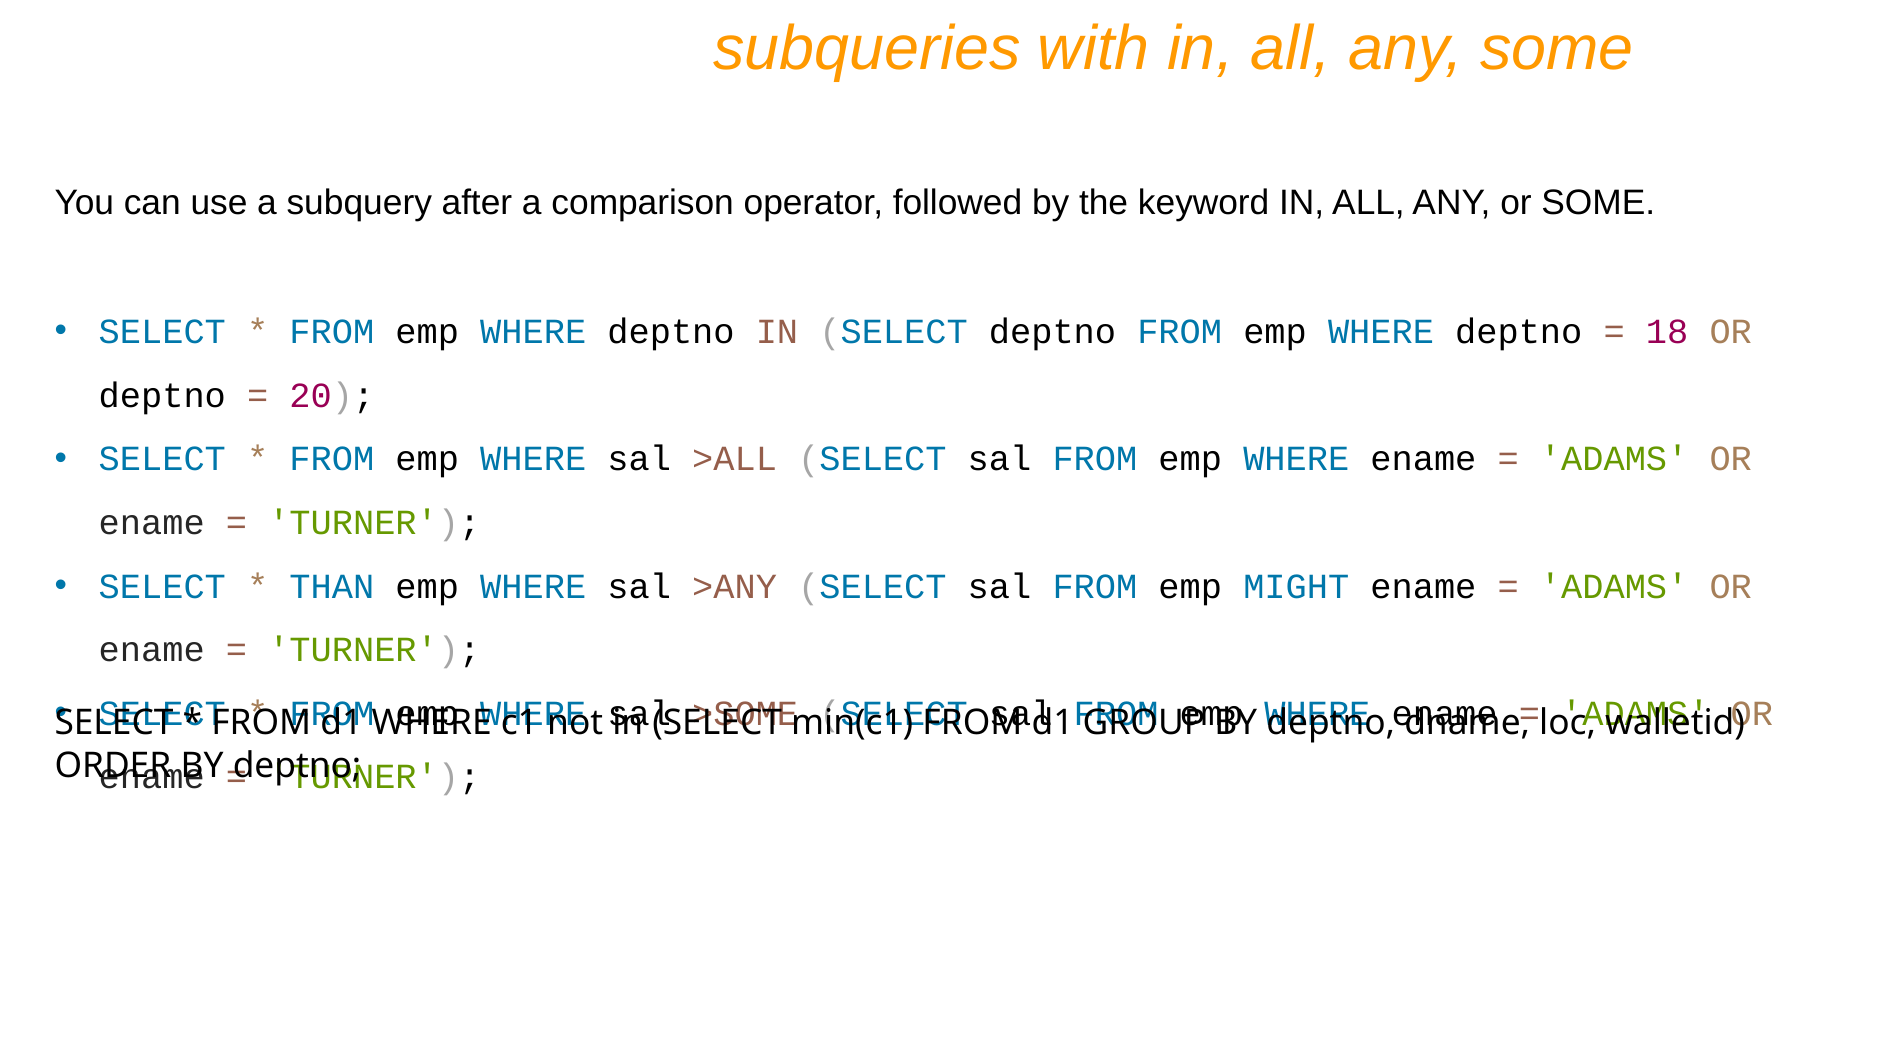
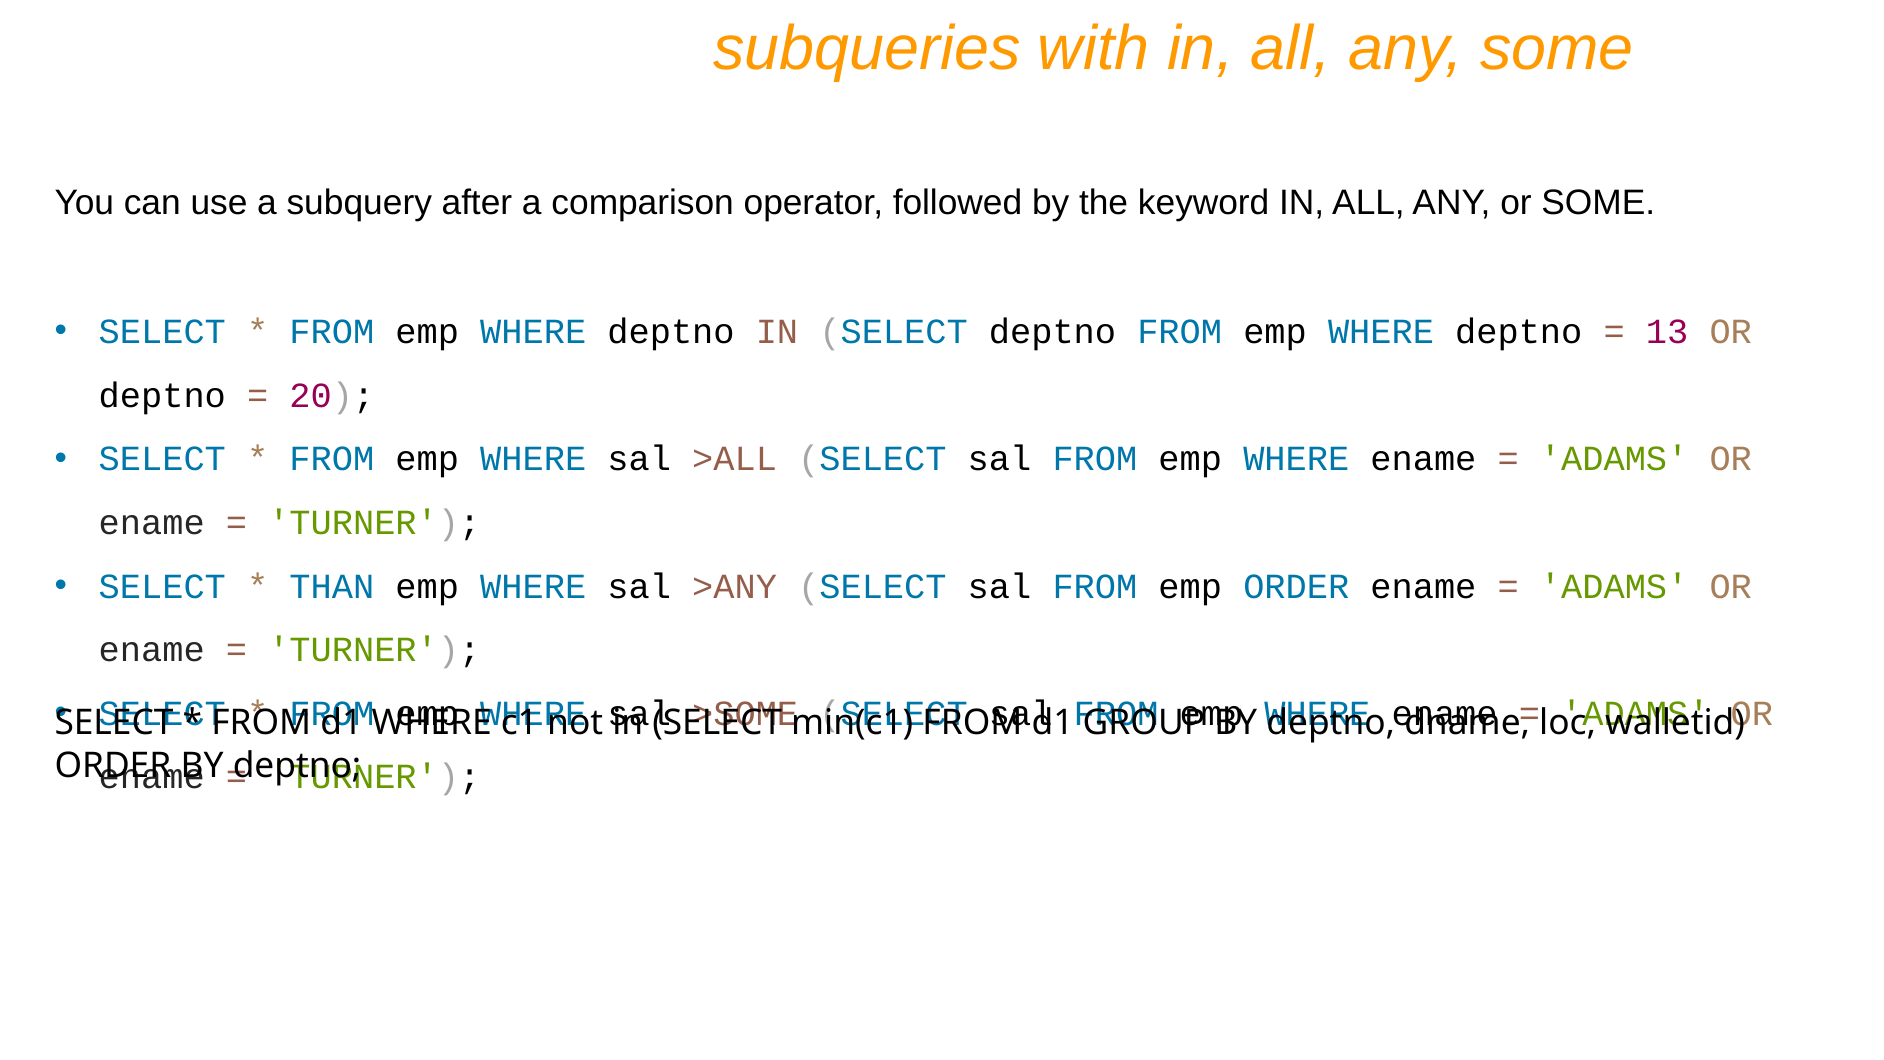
18: 18 -> 13 (1667, 332)
emp MIGHT: MIGHT -> ORDER (1296, 586)
